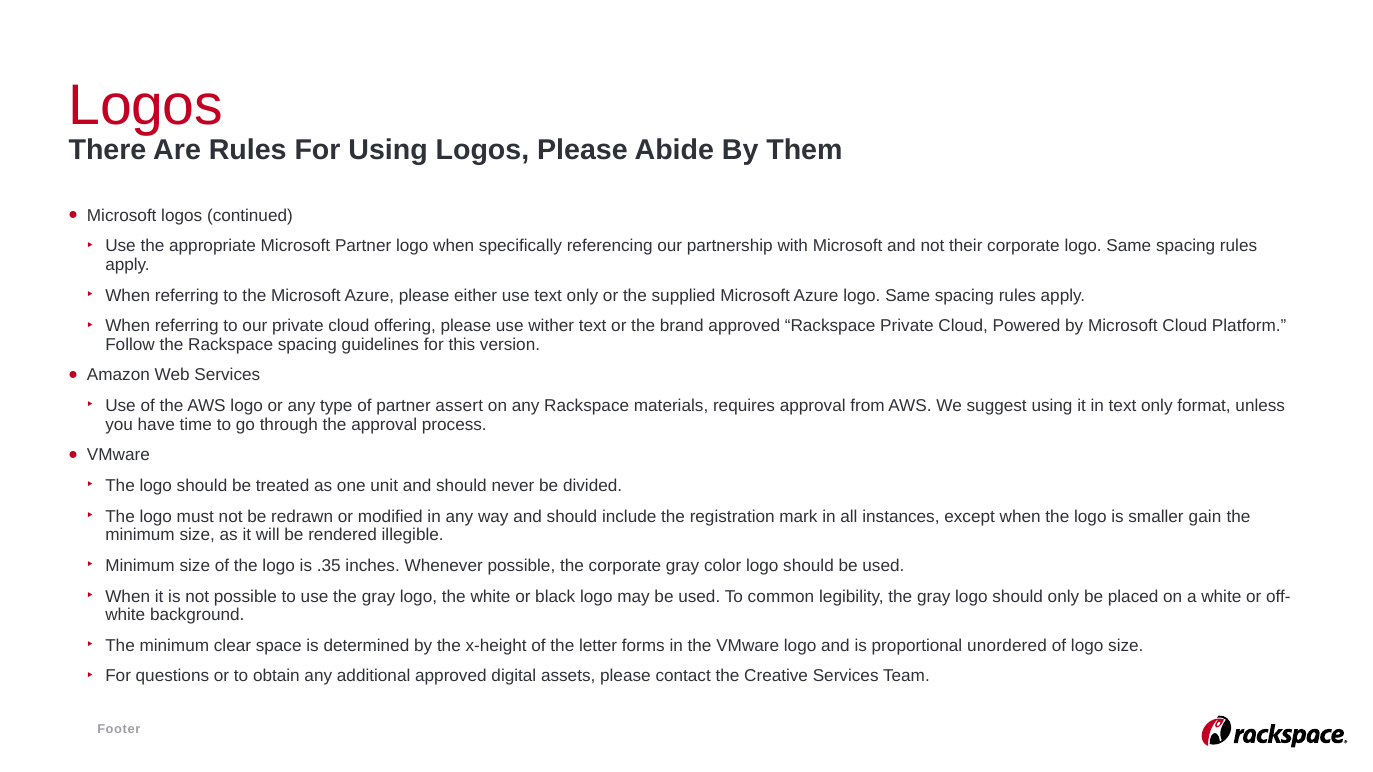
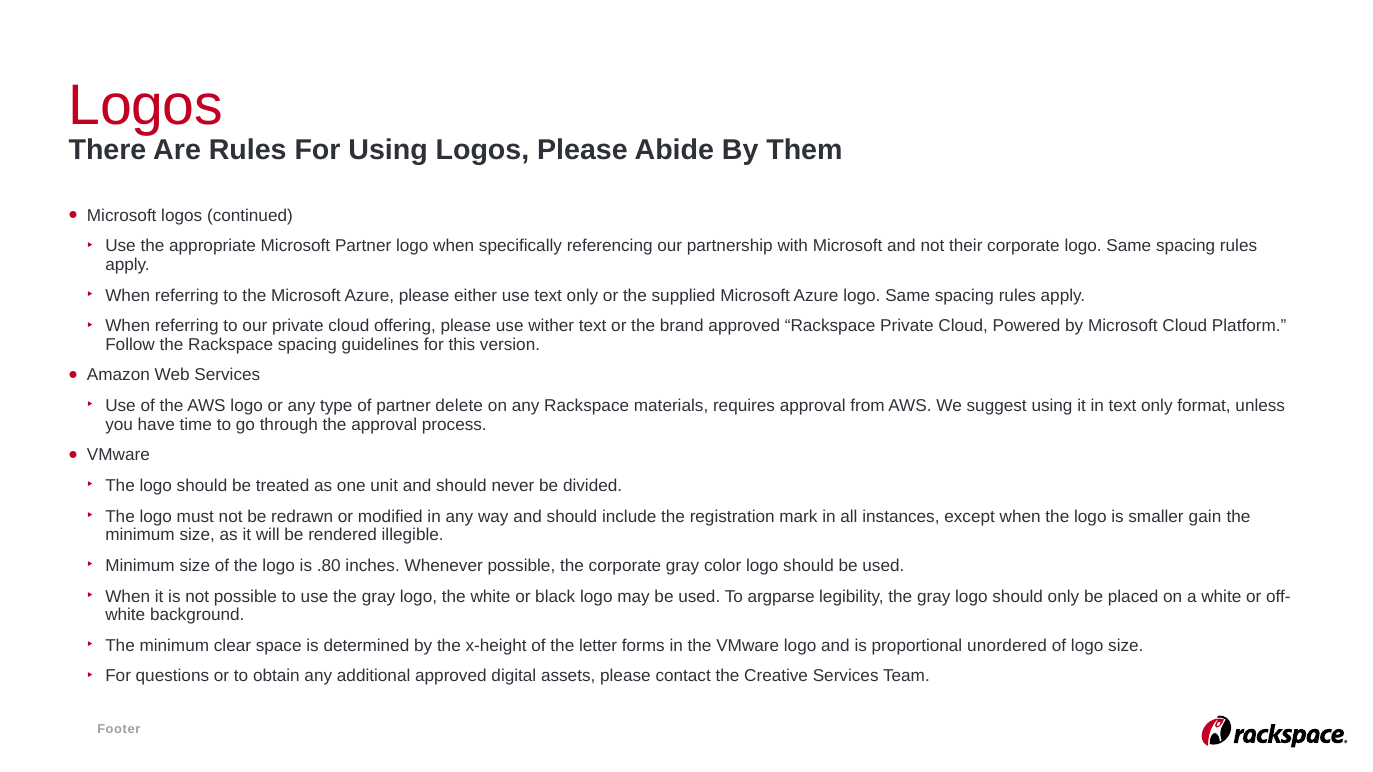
assert: assert -> delete (459, 406)
.35: .35 -> .80 (329, 566)
common: common -> argparse (781, 597)
